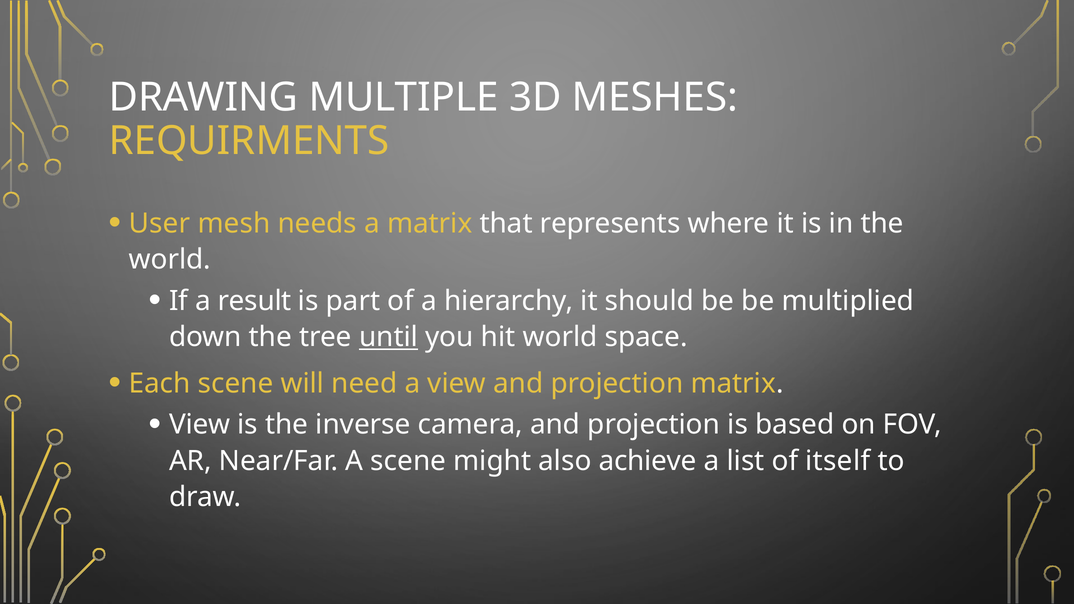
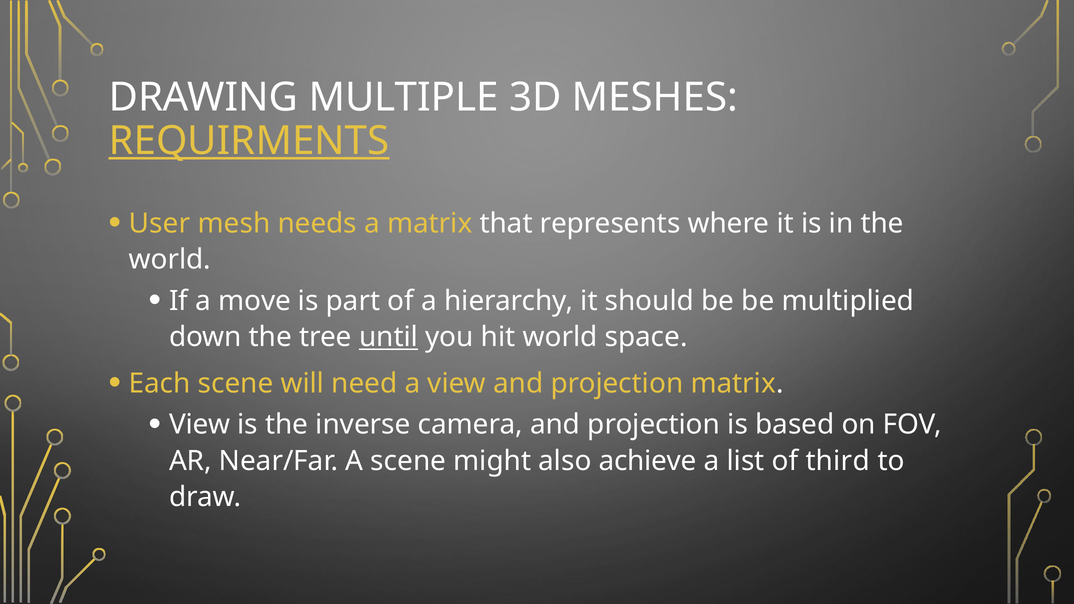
REQUIRMENTS underline: none -> present (249, 141)
result: result -> move (255, 301)
itself: itself -> third (838, 461)
